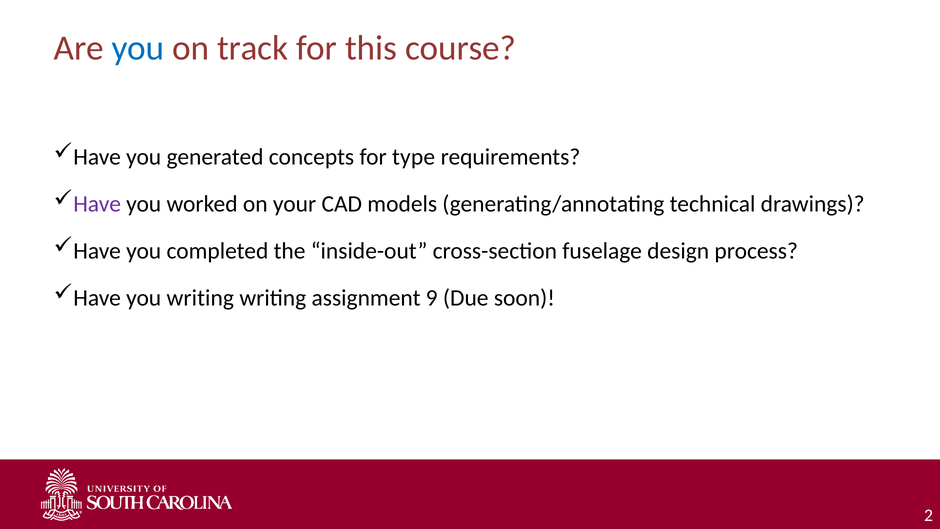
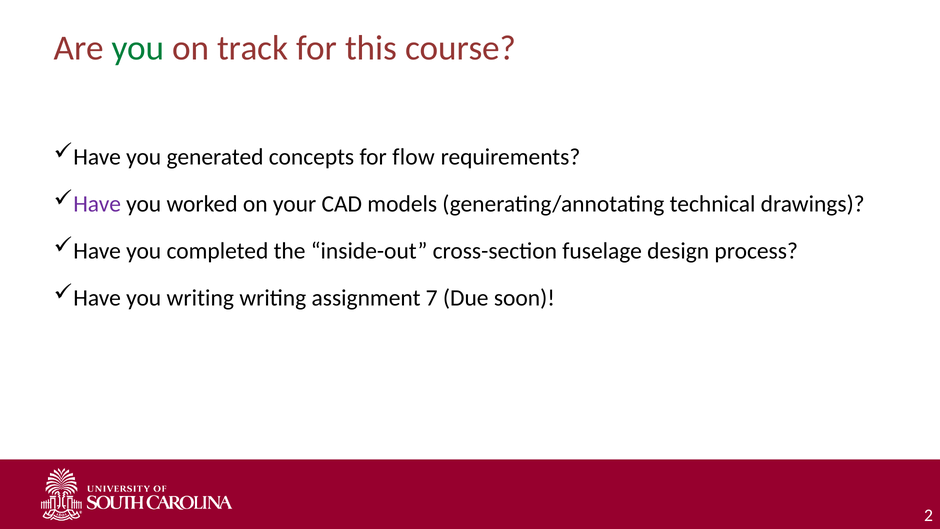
you colour: blue -> green (138, 48)
type: type -> flow (414, 157)
9: 9 -> 7 (432, 298)
